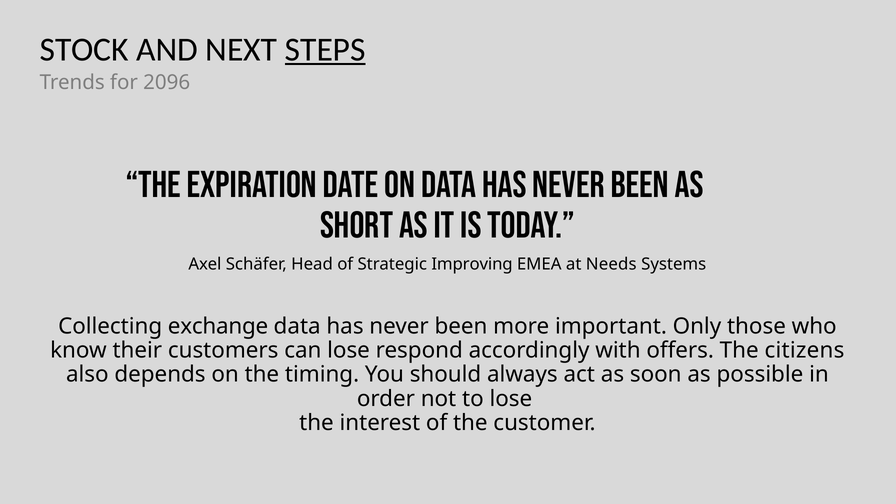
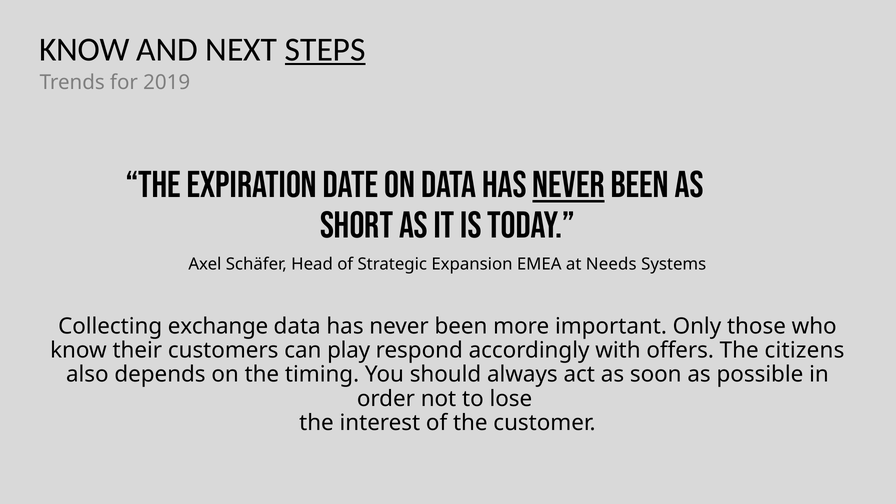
STOCK: STOCK -> KNOW (84, 50)
2096: 2096 -> 2019 (167, 82)
never underline: none -> present (569, 185)
Improving: Improving -> Expansion (472, 264)
can lose: lose -> play (349, 350)
